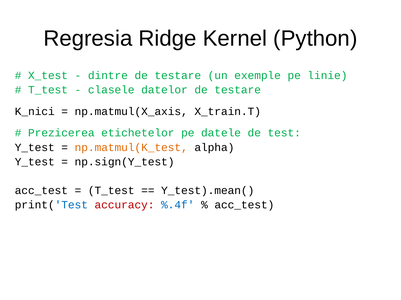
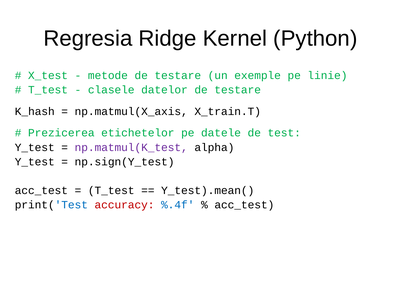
dintre: dintre -> metode (108, 76)
K_nici: K_nici -> K_hash (35, 112)
np.matmul(K_test colour: orange -> purple (131, 148)
